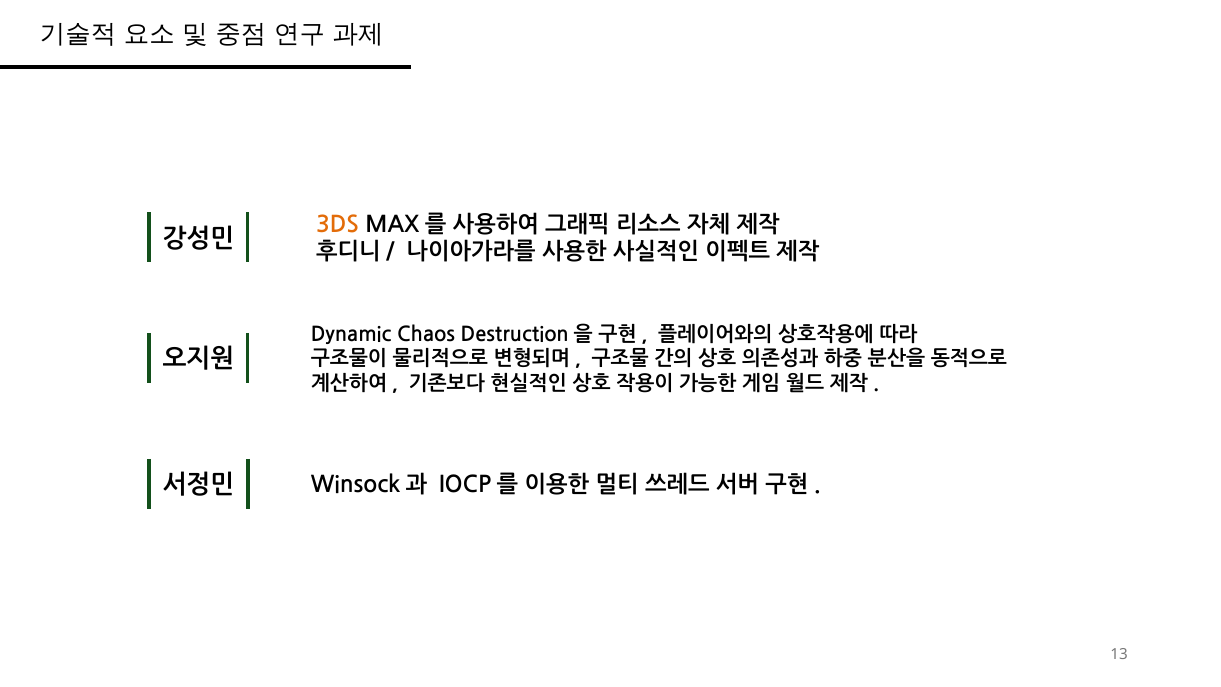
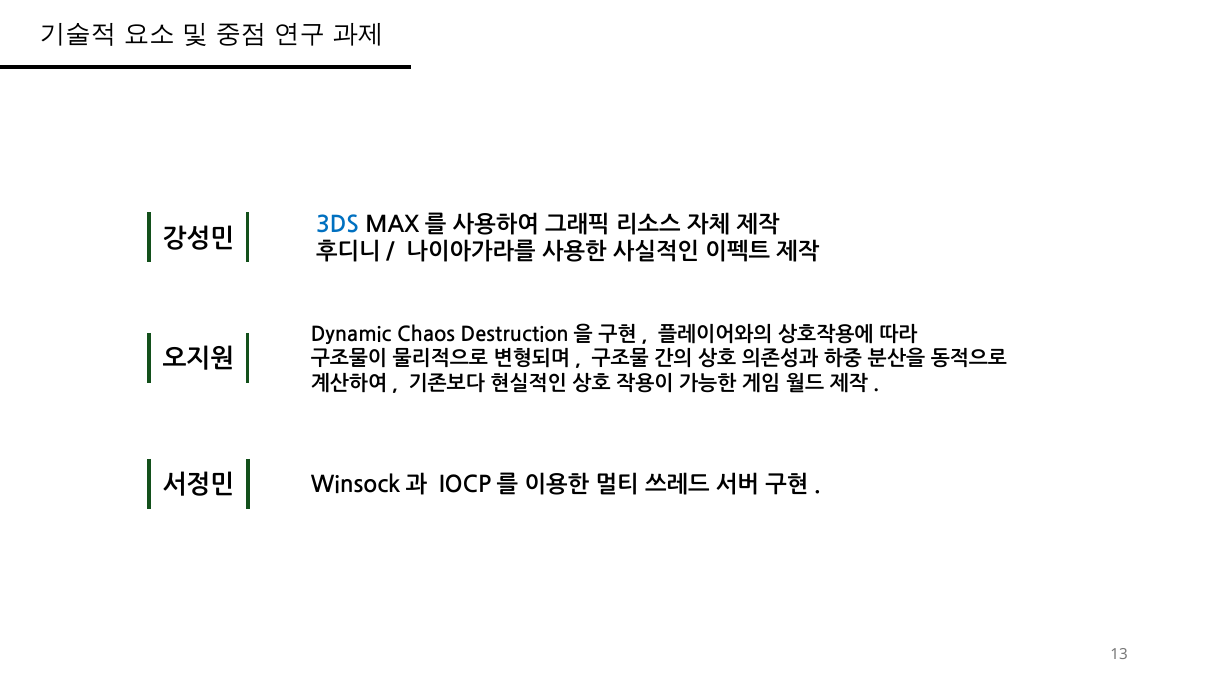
3DS colour: orange -> blue (337, 225)
